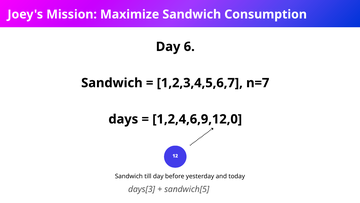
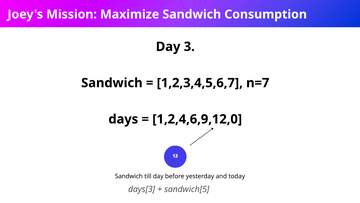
6: 6 -> 3 (189, 47)
